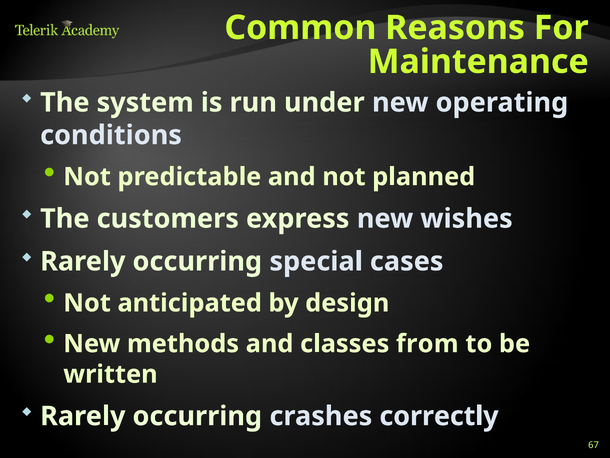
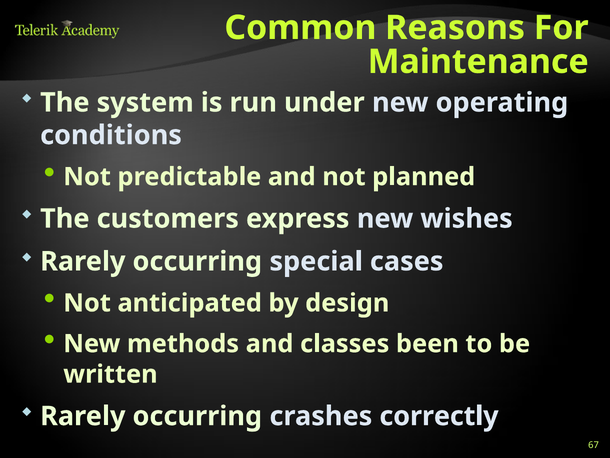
from: from -> been (427, 343)
